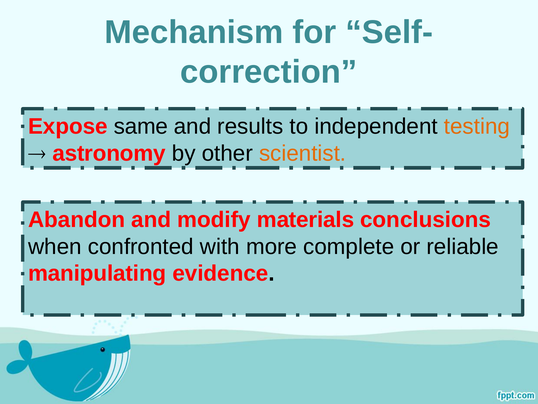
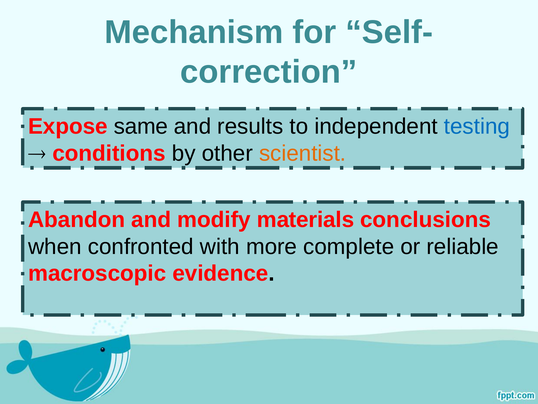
testing colour: orange -> blue (477, 126)
astronomy: astronomy -> conditions (109, 153)
manipulating: manipulating -> macroscopic (97, 273)
